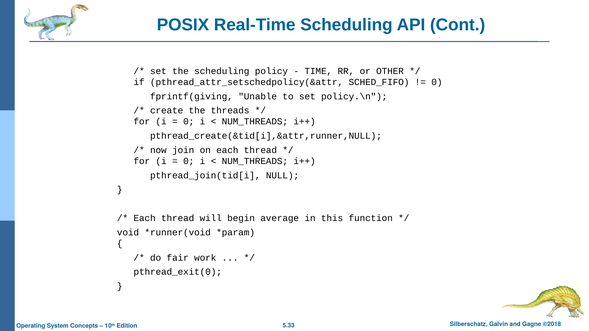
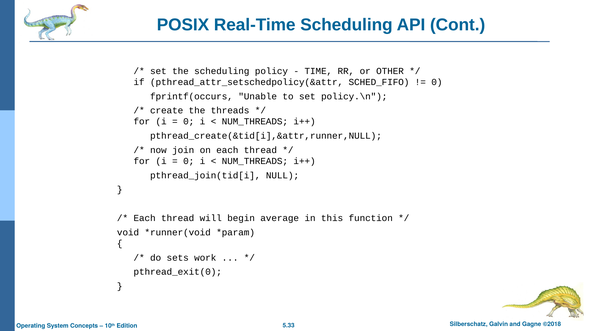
fprintf(giving: fprintf(giving -> fprintf(occurs (191, 96)
fair: fair -> sets (178, 258)
